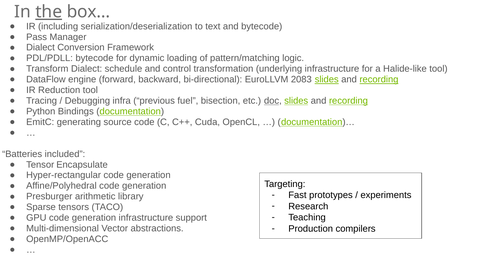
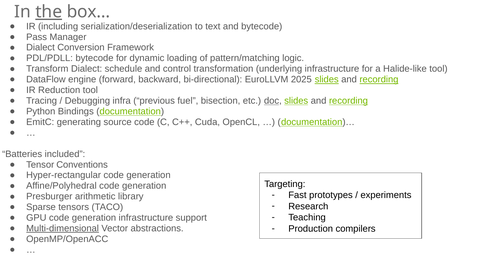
2083: 2083 -> 2025 (301, 79)
Encapsulate: Encapsulate -> Conventions (82, 165)
Multi-dimensional underline: none -> present (63, 228)
